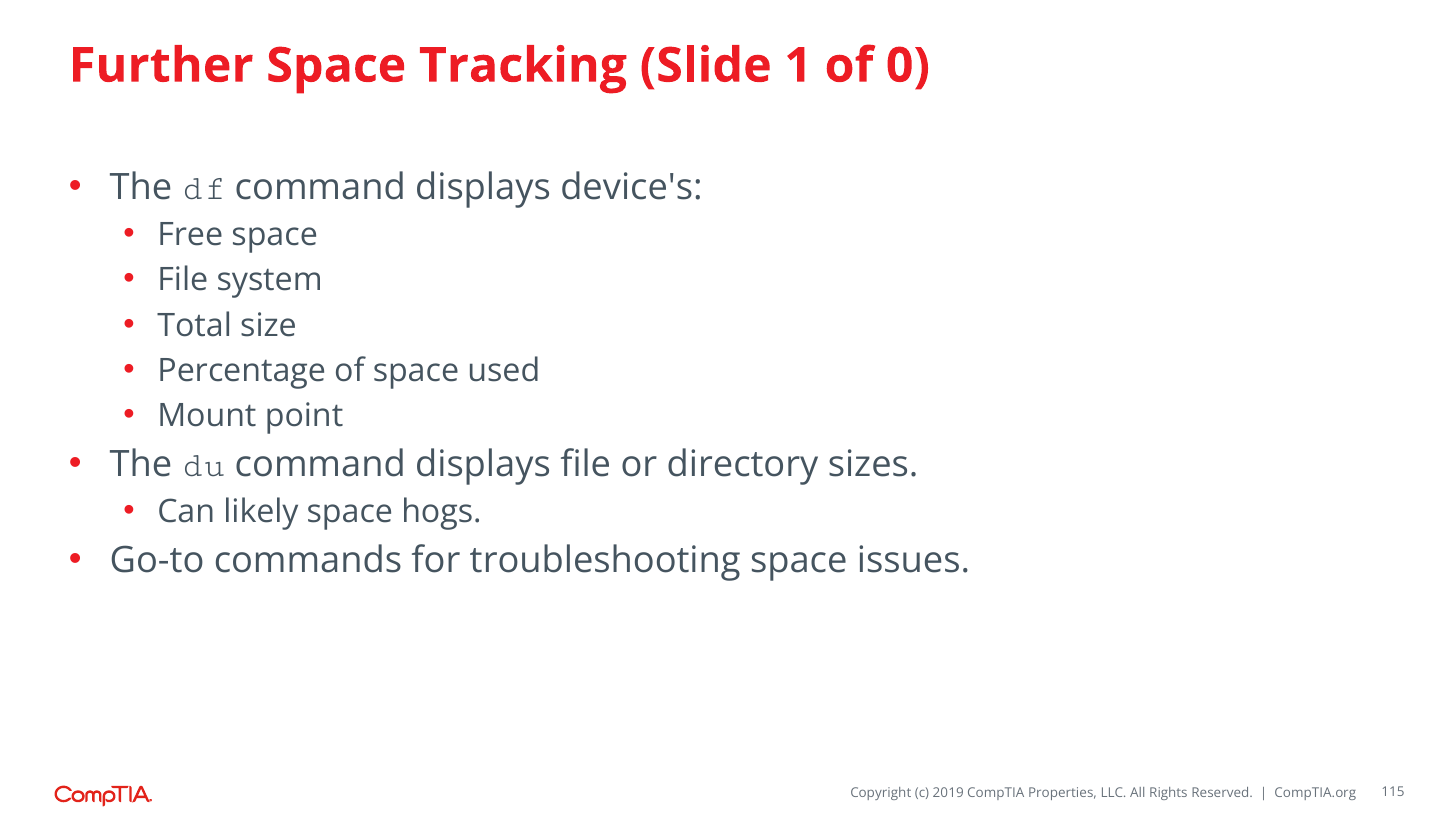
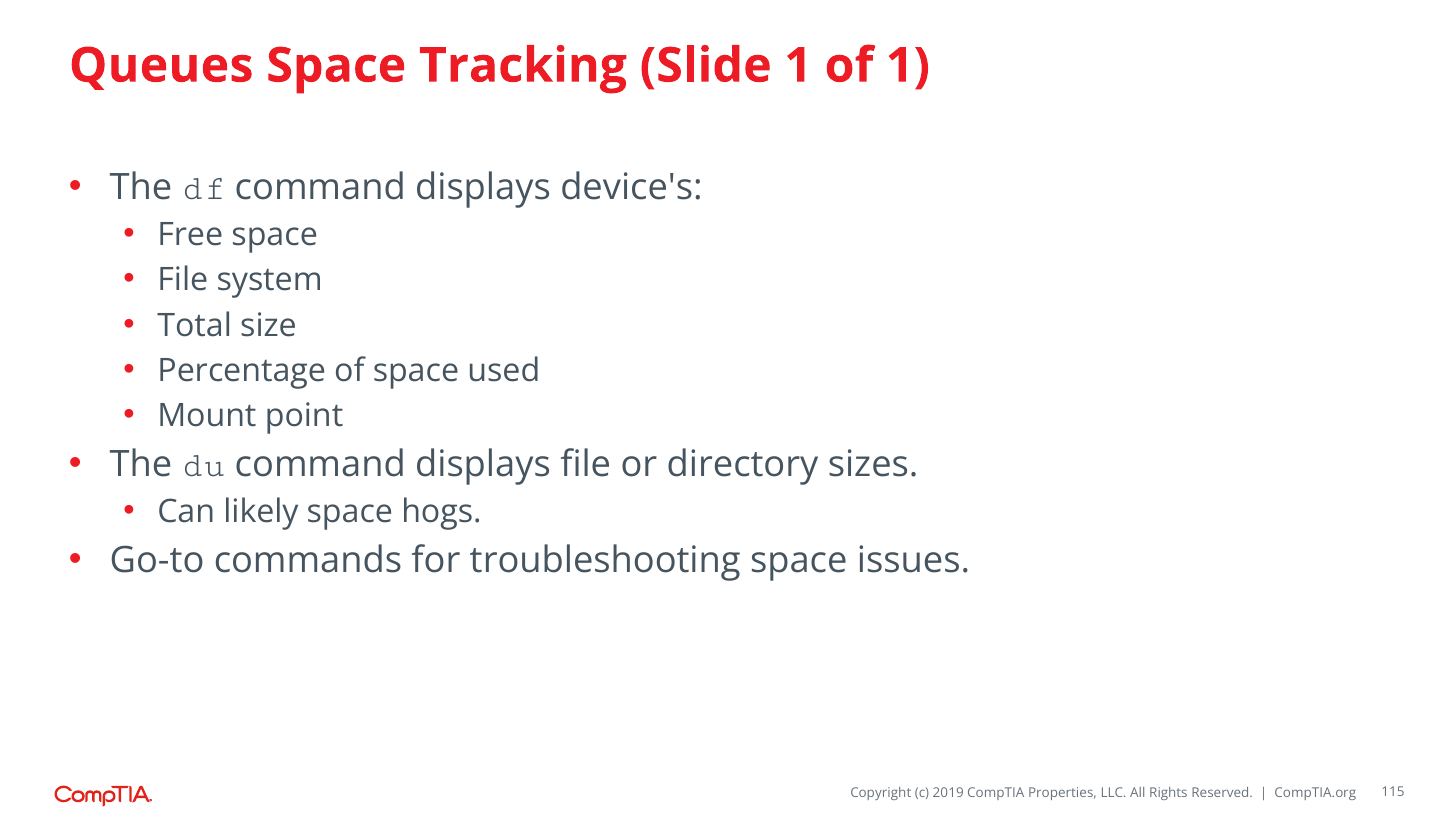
Further: Further -> Queues (161, 66)
of 0: 0 -> 1 (908, 66)
